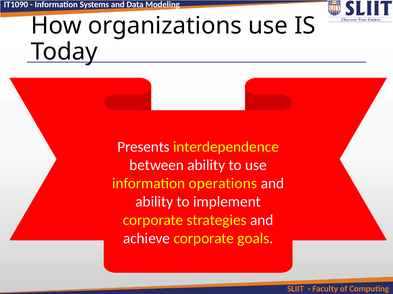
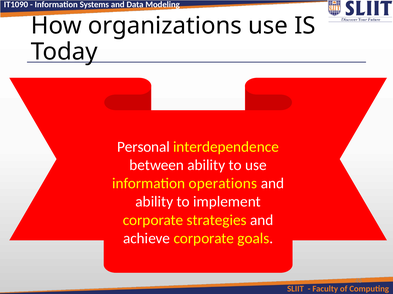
Presents: Presents -> Personal (143, 147)
